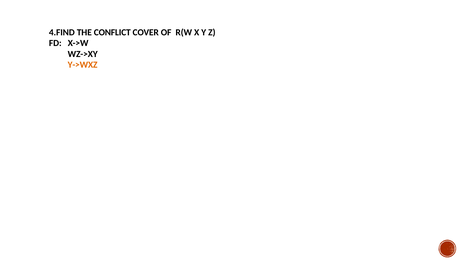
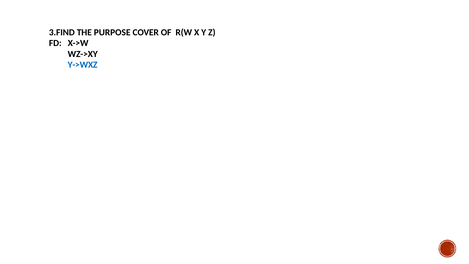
4.FIND: 4.FIND -> 3.FIND (62, 32)
CONFLICT: CONFLICT -> PURPOSE (112, 32)
Y->WXZ colour: orange -> blue (83, 65)
